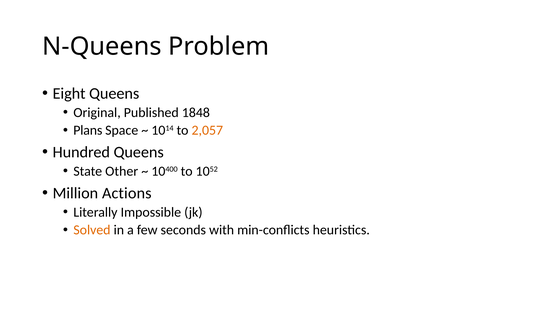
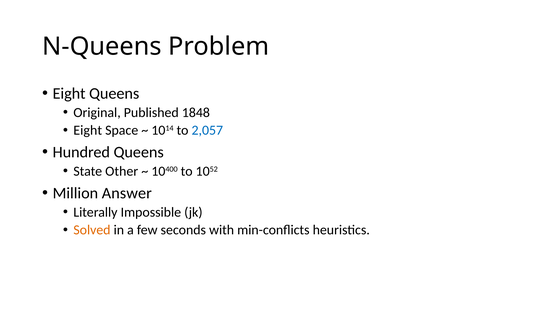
Plans: Plans -> Eight (88, 131)
2,057 colour: orange -> blue (207, 131)
Actions: Actions -> Answer (127, 194)
